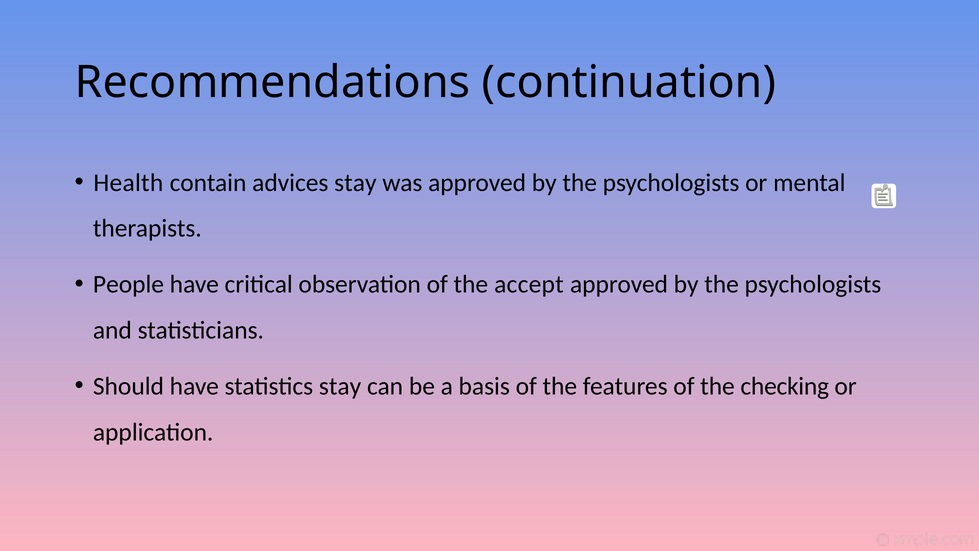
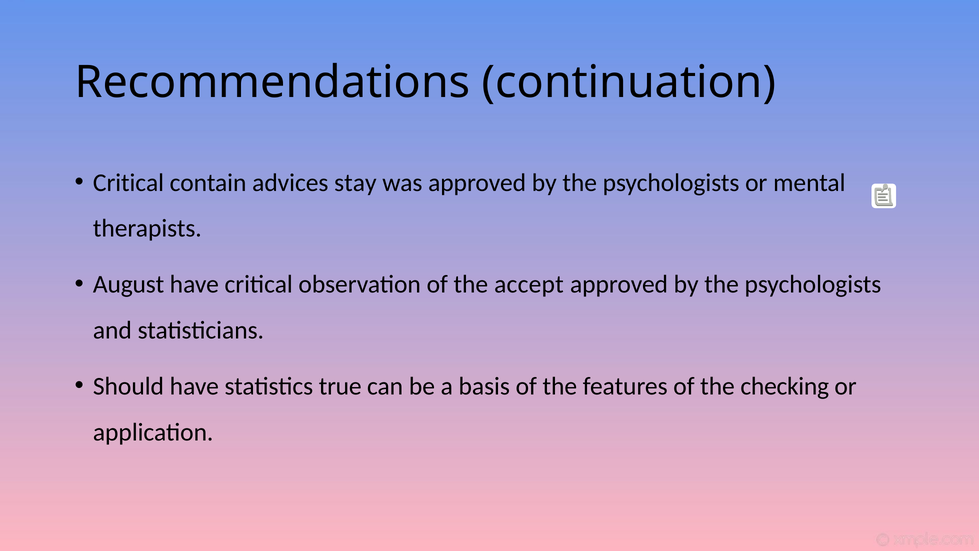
Health: Health -> Critical (129, 183)
People: People -> August (129, 284)
statistics stay: stay -> true (340, 386)
